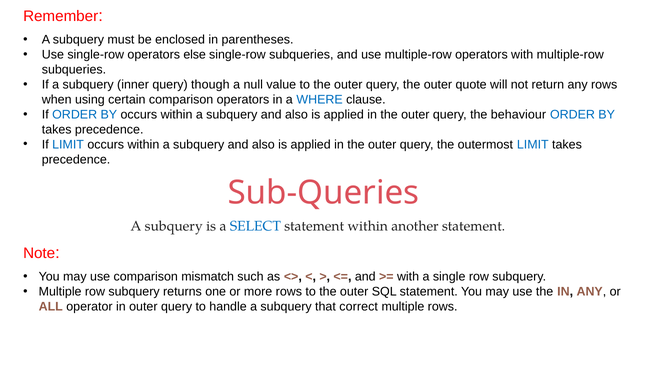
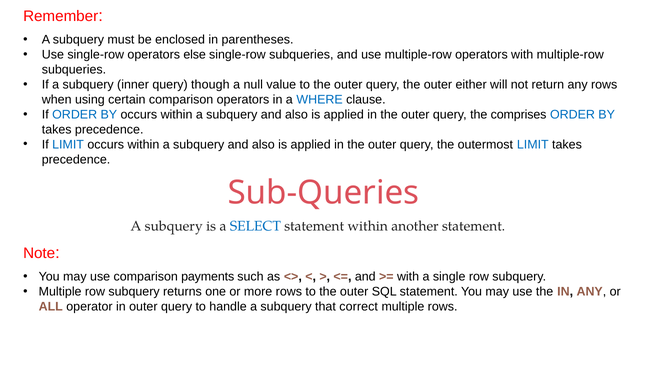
quote: quote -> either (471, 85)
behaviour: behaviour -> comprises (519, 114)
mismatch: mismatch -> payments (208, 276)
